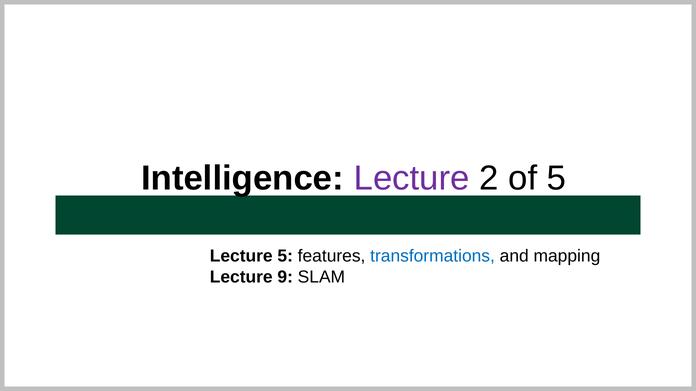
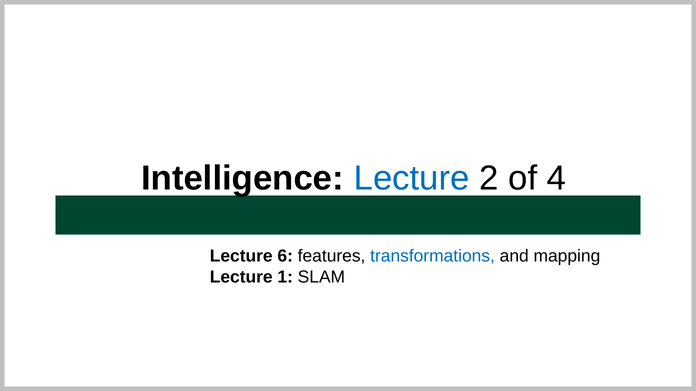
Lecture colour: purple -> blue (412, 178)
of 5: 5 -> 4 (557, 178)
Lecture 5: 5 -> 6 (285, 256)
9: 9 -> 1 (285, 277)
